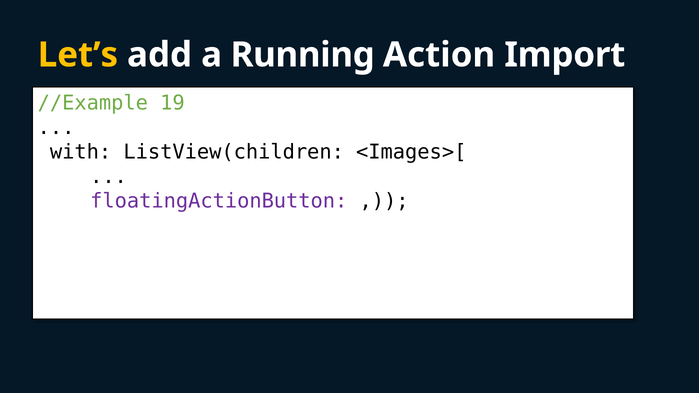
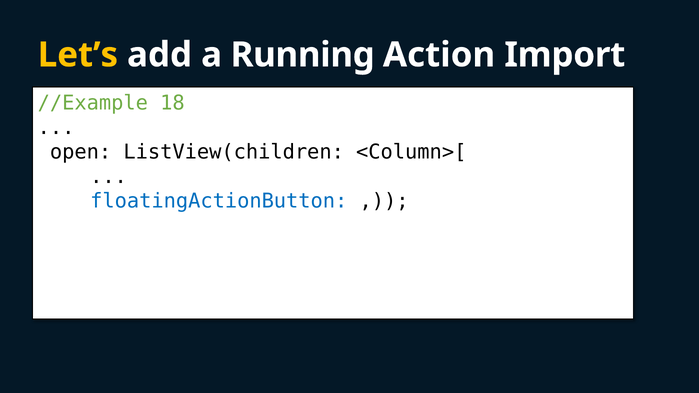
19: 19 -> 18 (172, 103)
with: with -> open (81, 152)
<Images>[: <Images>[ -> <Column>[ (411, 152)
floatingActionButton colour: purple -> blue (219, 201)
